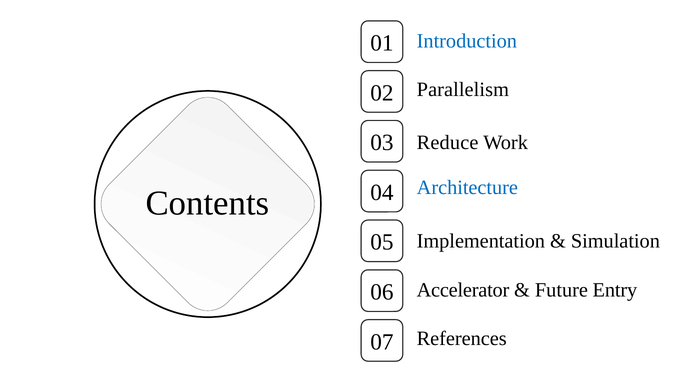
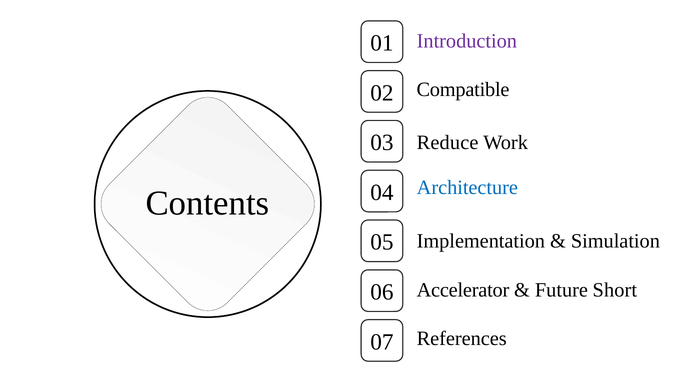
Introduction colour: blue -> purple (467, 41)
Parallelism: Parallelism -> Compatible (463, 89)
Entry: Entry -> Short (615, 290)
